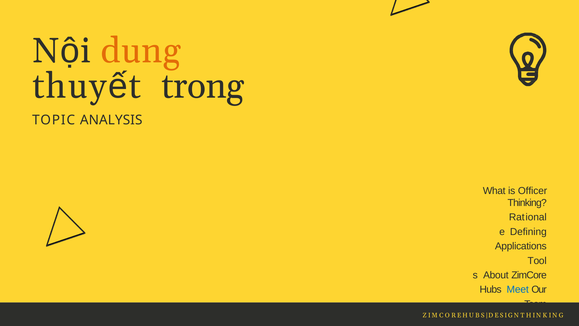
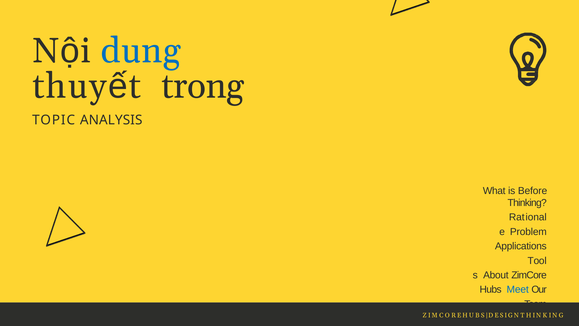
dung colour: orange -> blue (141, 51)
Officer: Officer -> Before (533, 191)
Defining: Defining -> Problem (528, 232)
